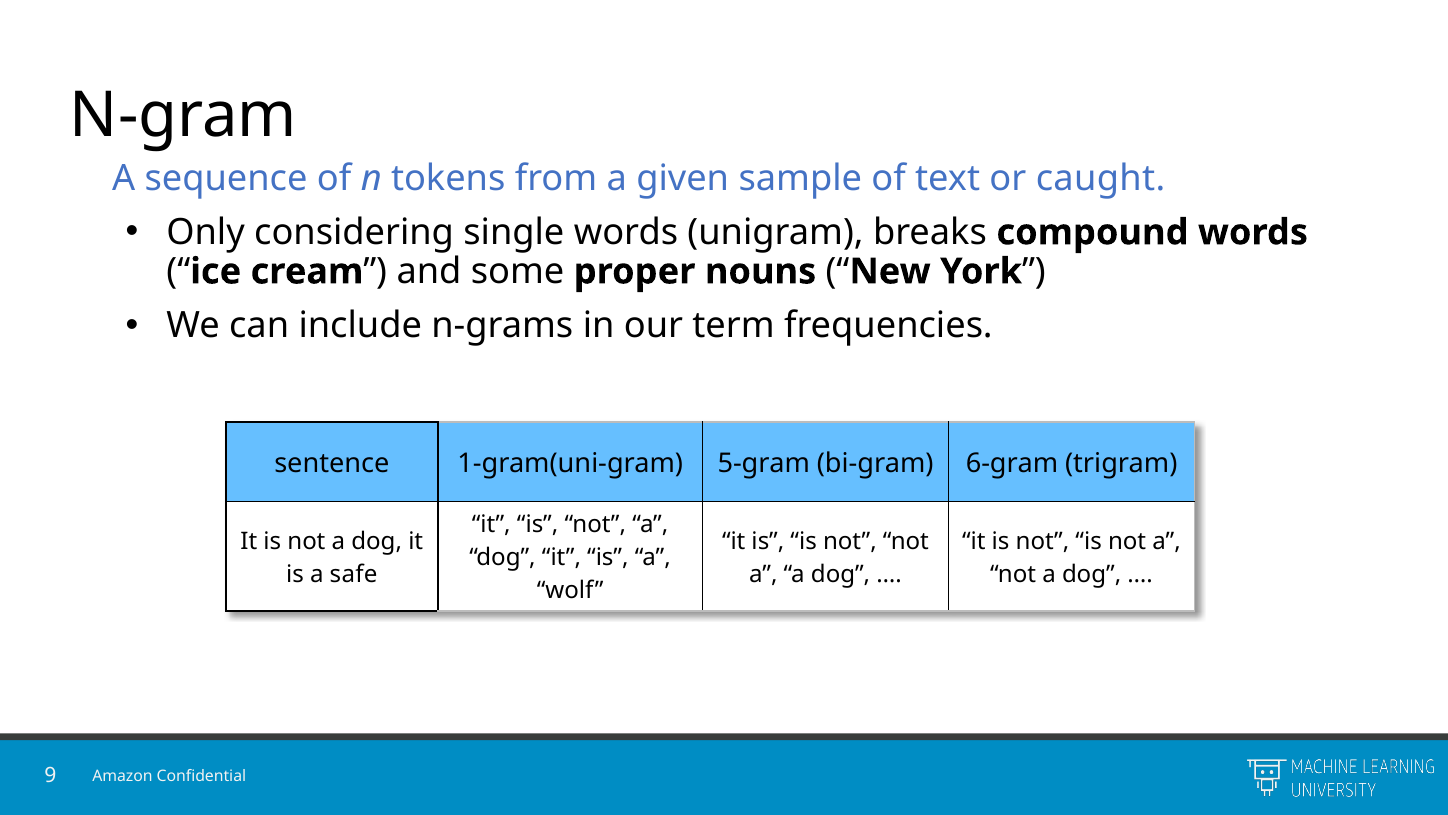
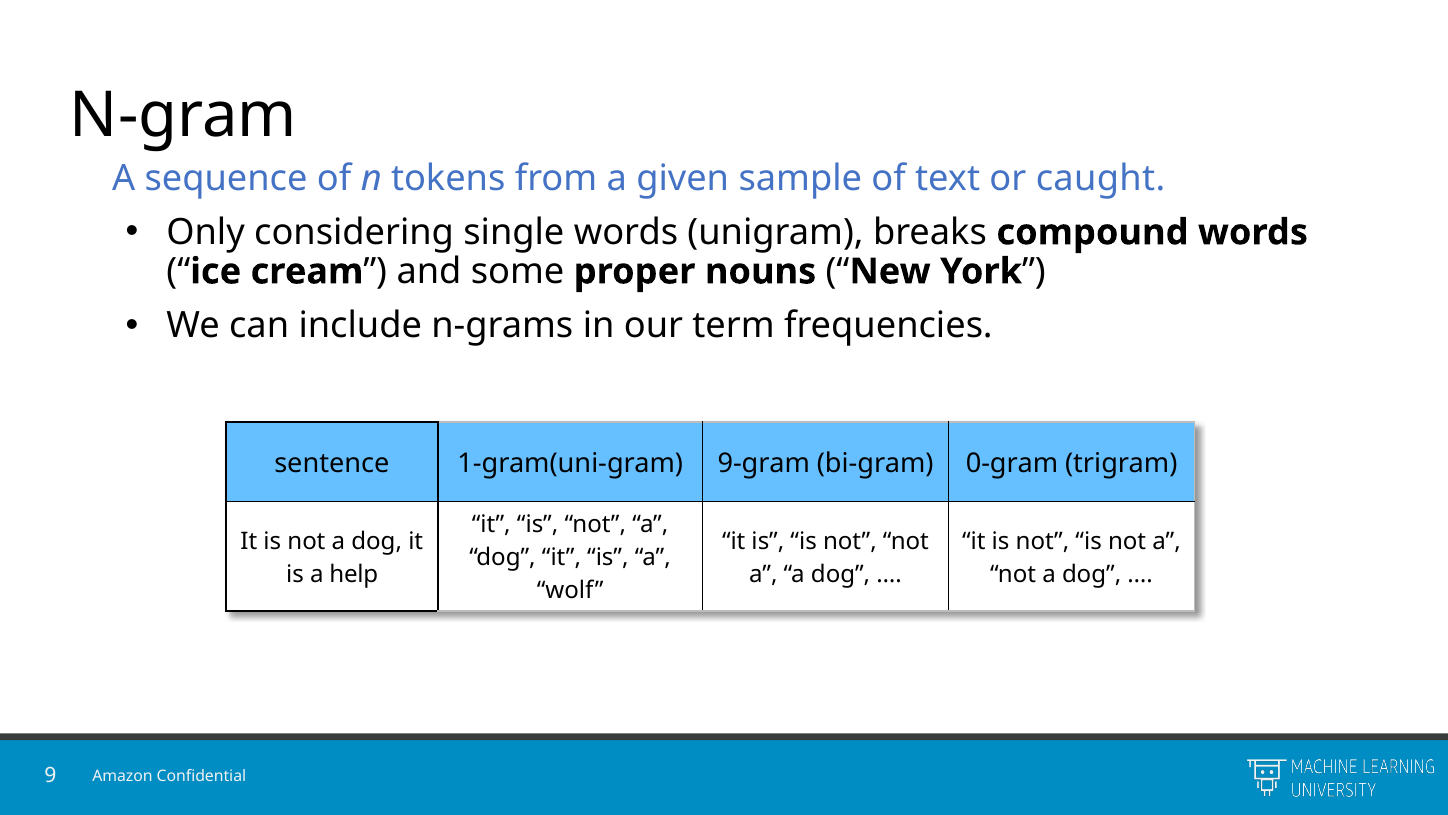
5-gram: 5-gram -> 9-gram (764, 463)
6-gram: 6-gram -> 0-gram (1012, 463)
safe: safe -> help (354, 574)
